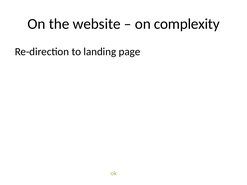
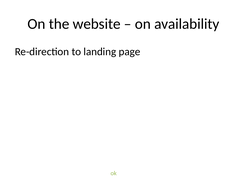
complexity: complexity -> availability (187, 24)
